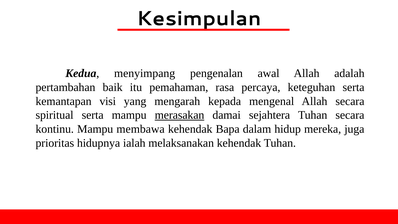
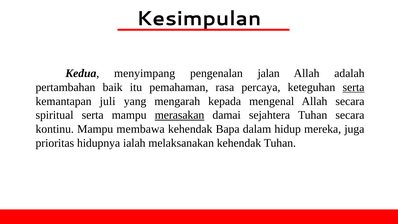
awal: awal -> jalan (269, 73)
serta underline: none -> present (353, 87)
visi: visi -> juli (108, 101)
